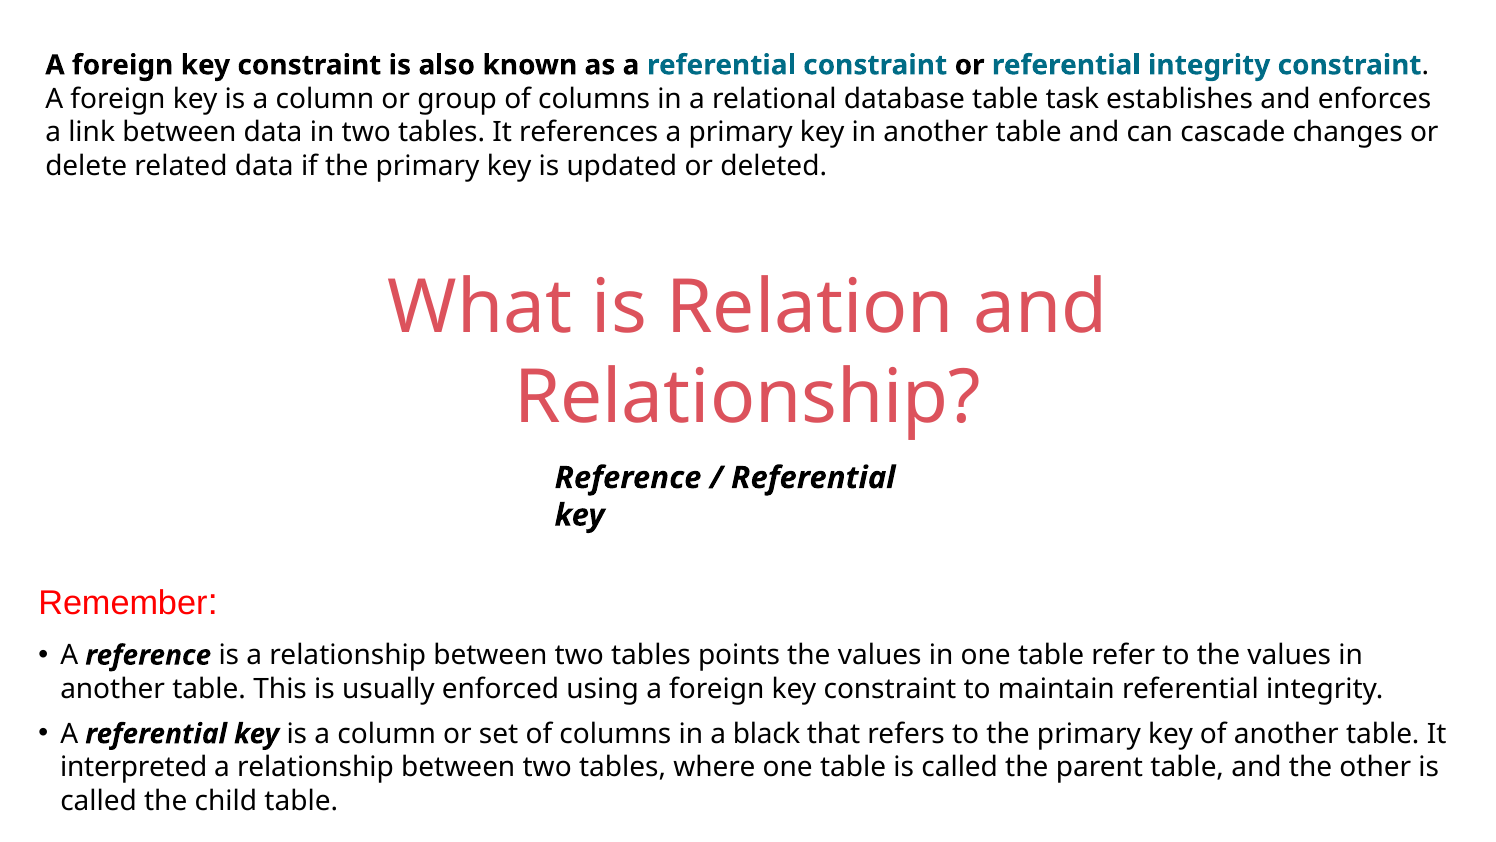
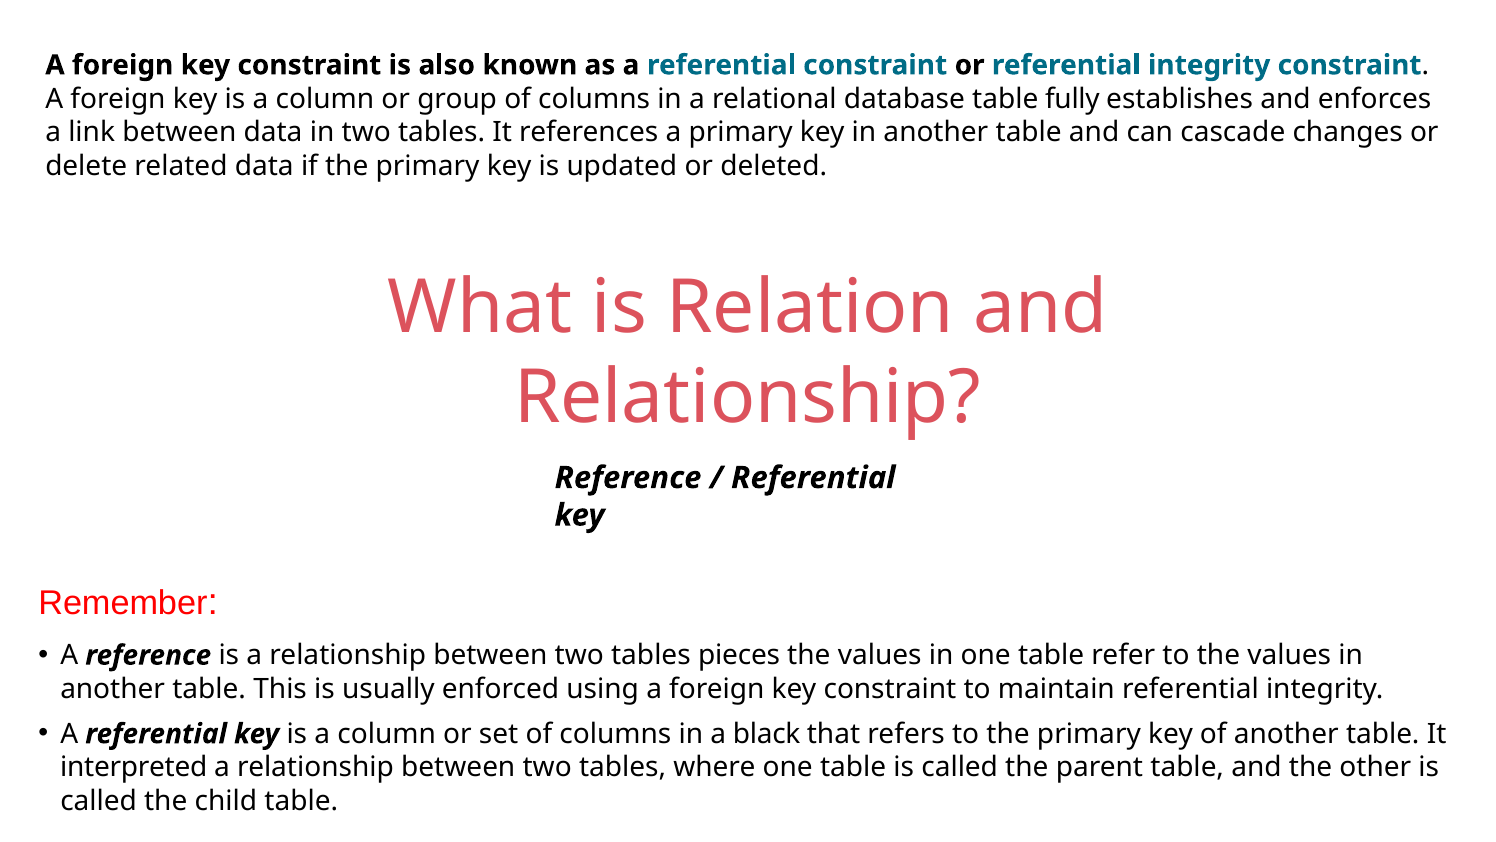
task: task -> fully (1072, 99)
points: points -> pieces (739, 655)
